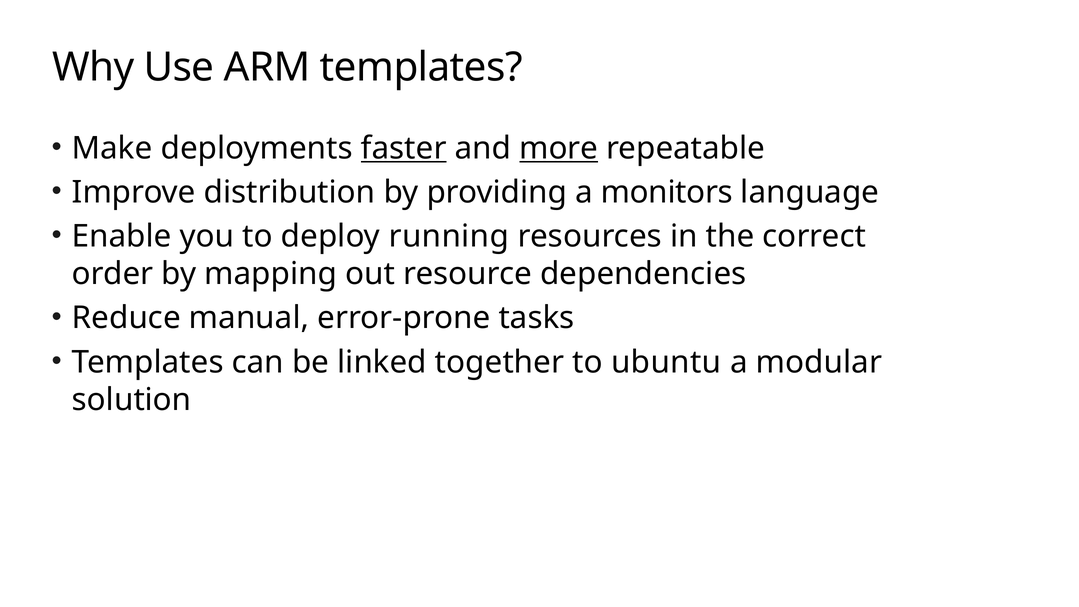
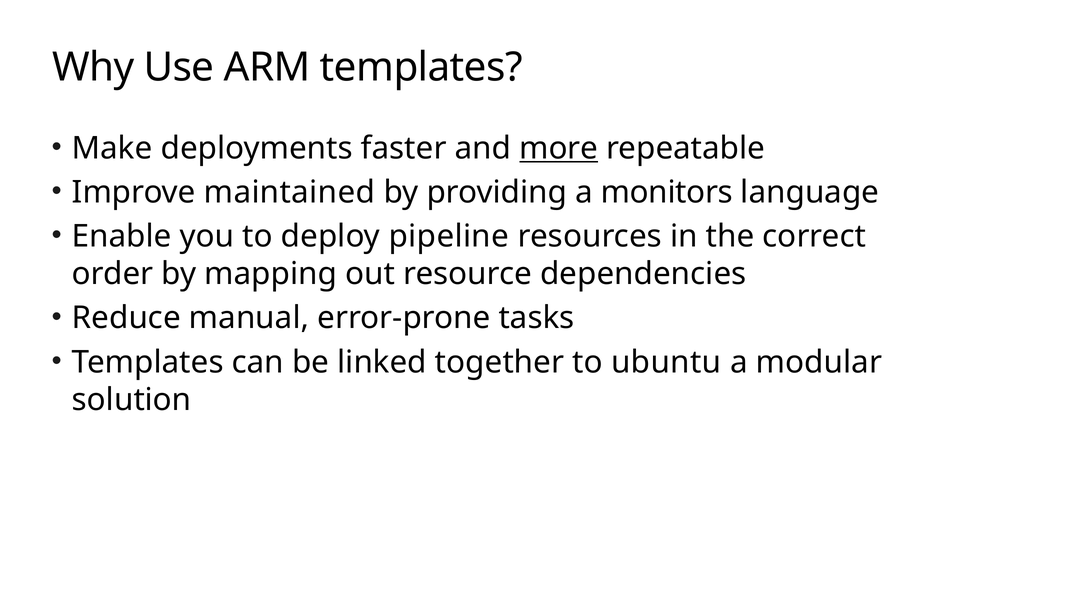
faster underline: present -> none (404, 148)
distribution: distribution -> maintained (289, 192)
running: running -> pipeline (449, 236)
